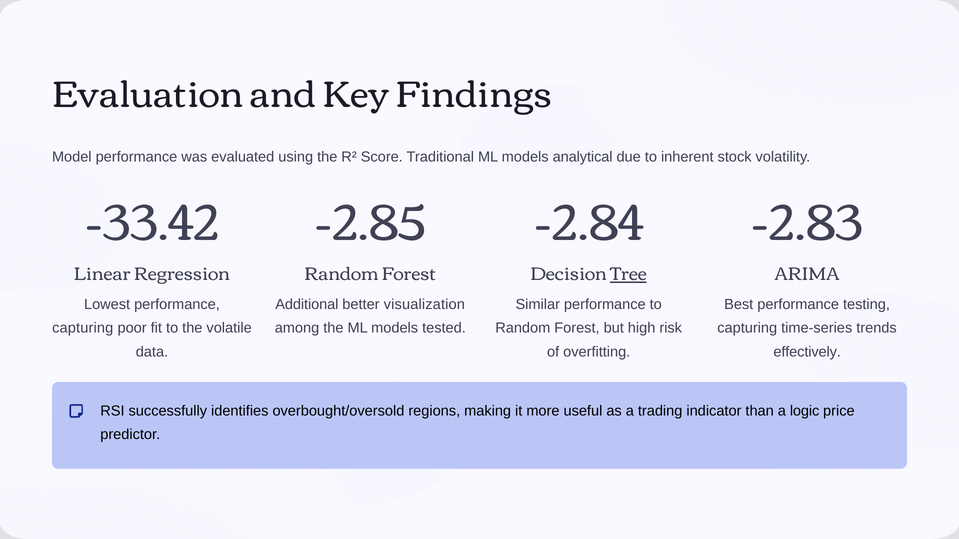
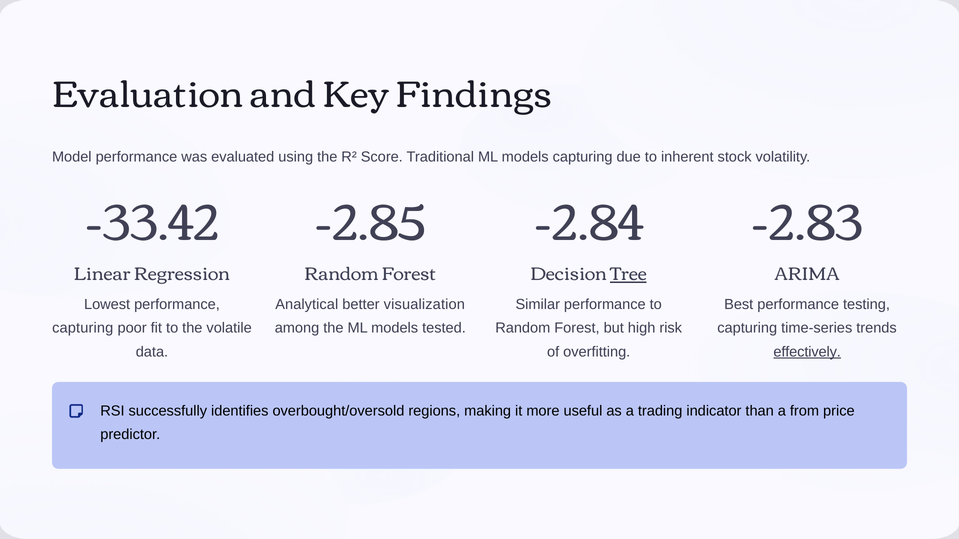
models analytical: analytical -> capturing (583, 157)
Additional: Additional -> Analytical (307, 305)
effectively underline: none -> present (807, 352)
logic: logic -> from (805, 411)
